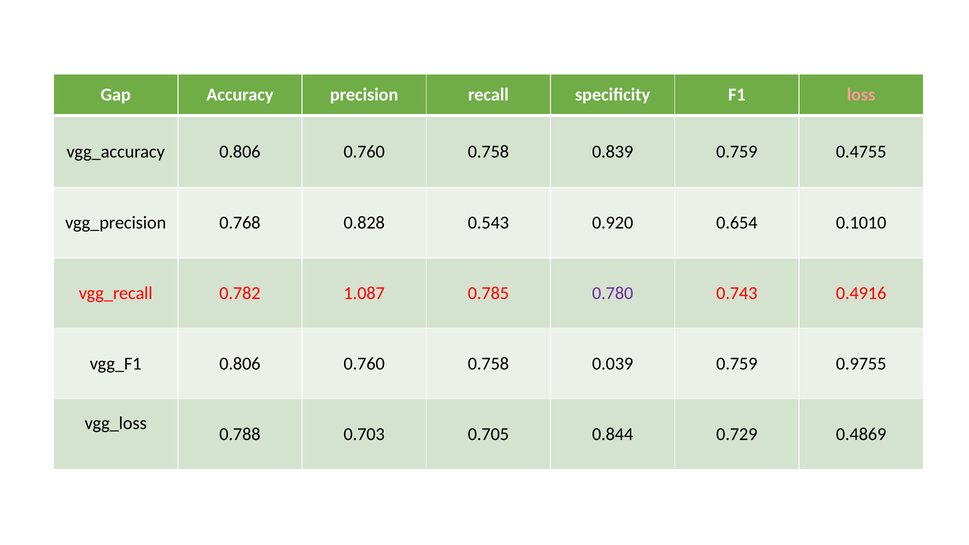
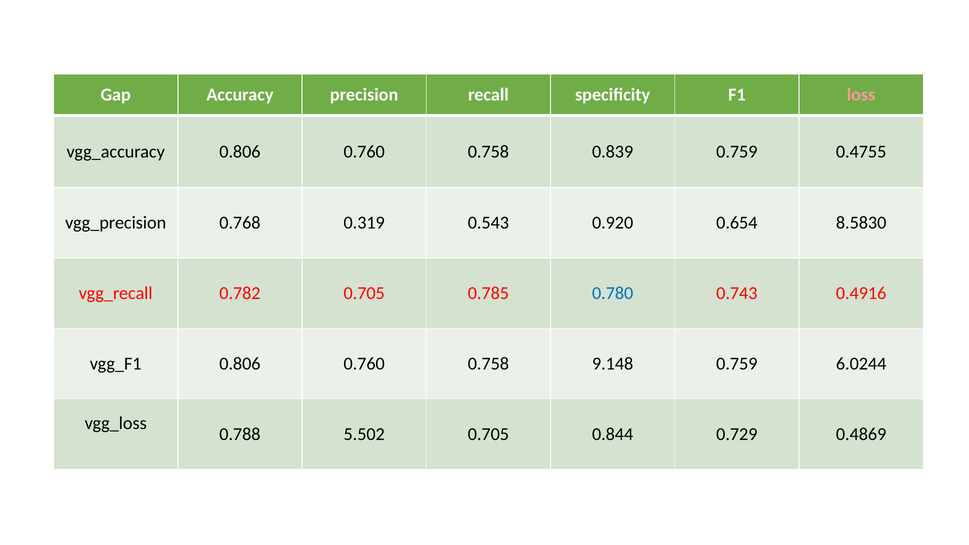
0.828: 0.828 -> 0.319 (364, 223)
0.1010: 0.1010 -> 8.5830 (861, 223)
0.782 1.087: 1.087 -> 0.705 (364, 293)
0.780 colour: purple -> blue (613, 293)
0.039: 0.039 -> 9.148 (613, 364)
0.9755: 0.9755 -> 6.0244 (861, 364)
0.703: 0.703 -> 5.502 (364, 434)
